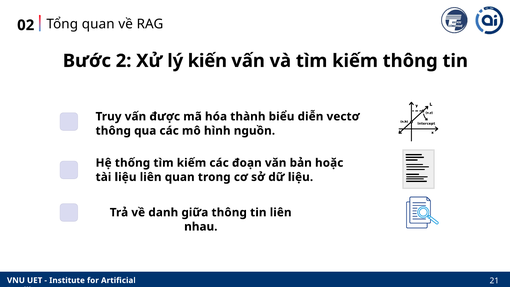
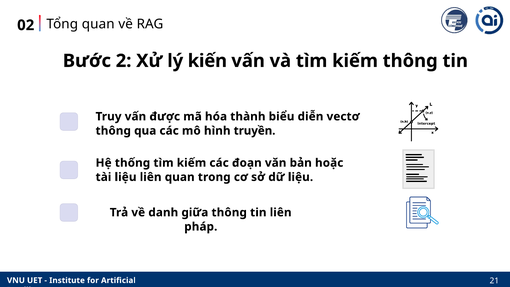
nguồn: nguồn -> truyền (255, 131)
nhau: nhau -> pháp (201, 227)
